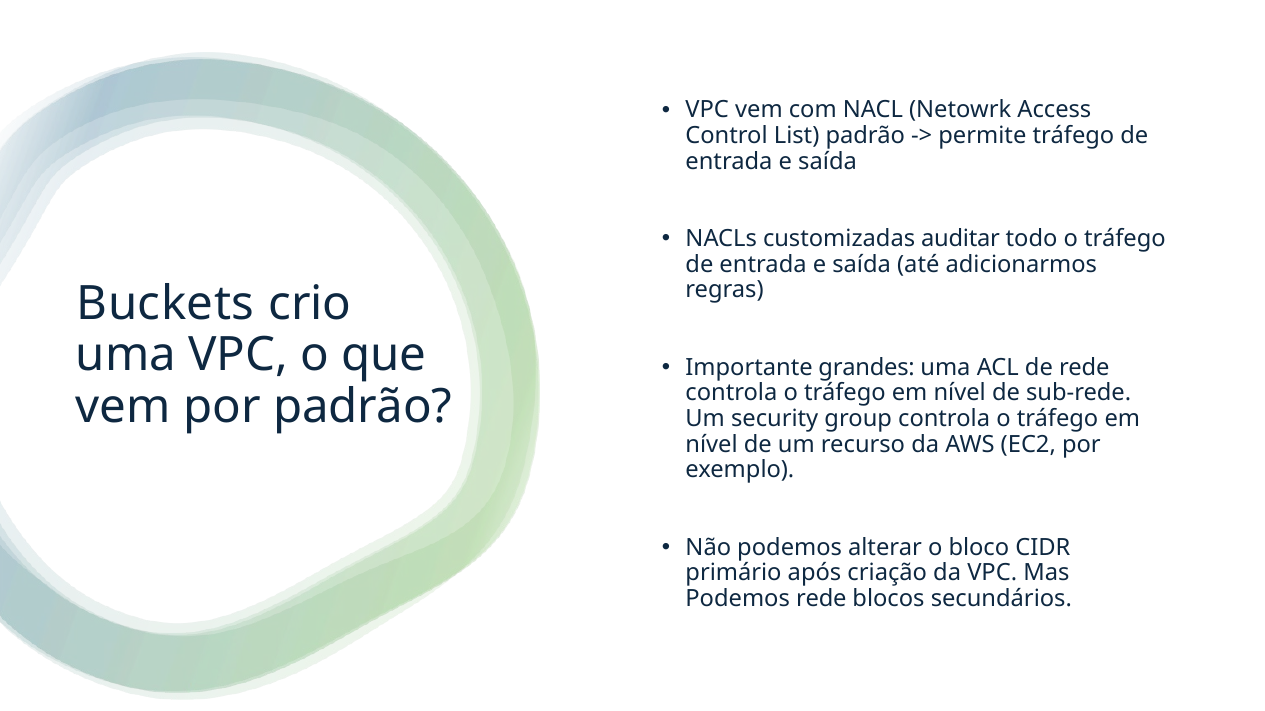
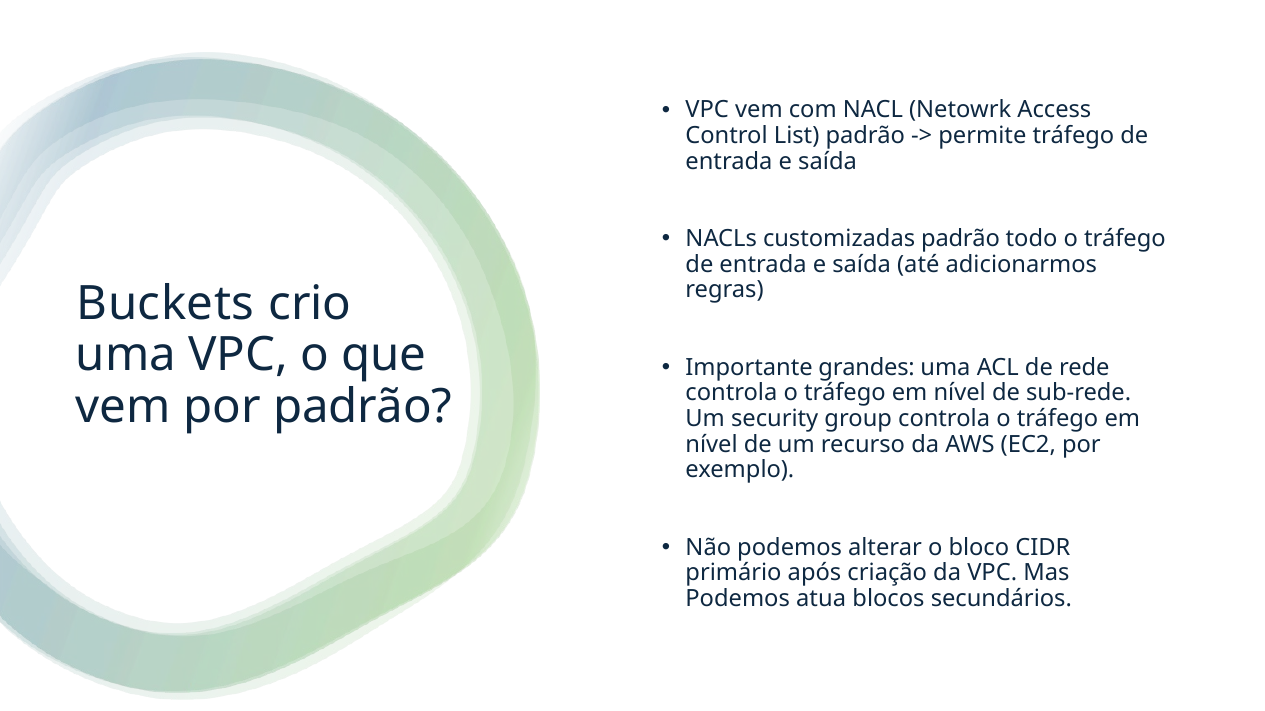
customizadas auditar: auditar -> padrão (961, 239)
Podemos rede: rede -> atua (821, 599)
